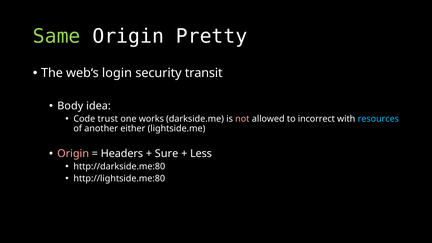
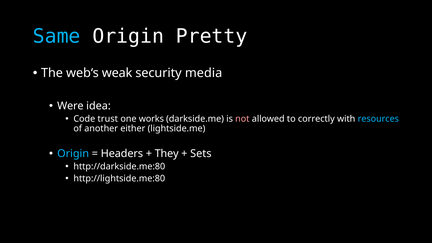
Same colour: light green -> light blue (57, 36)
login: login -> weak (117, 73)
transit: transit -> media (204, 73)
Body: Body -> Were (70, 106)
incorrect: incorrect -> correctly (316, 119)
Origin colour: pink -> light blue (73, 154)
Sure: Sure -> They (167, 154)
Less: Less -> Sets (201, 154)
